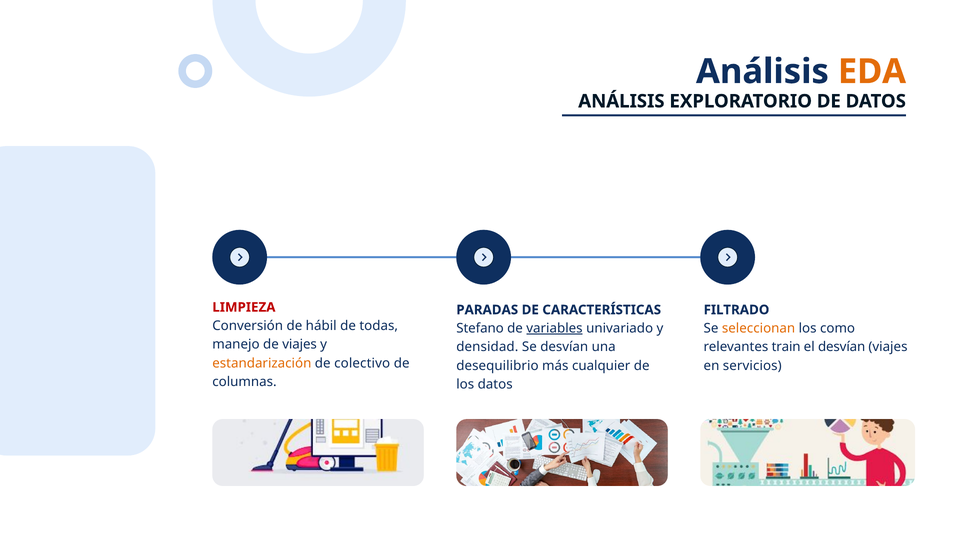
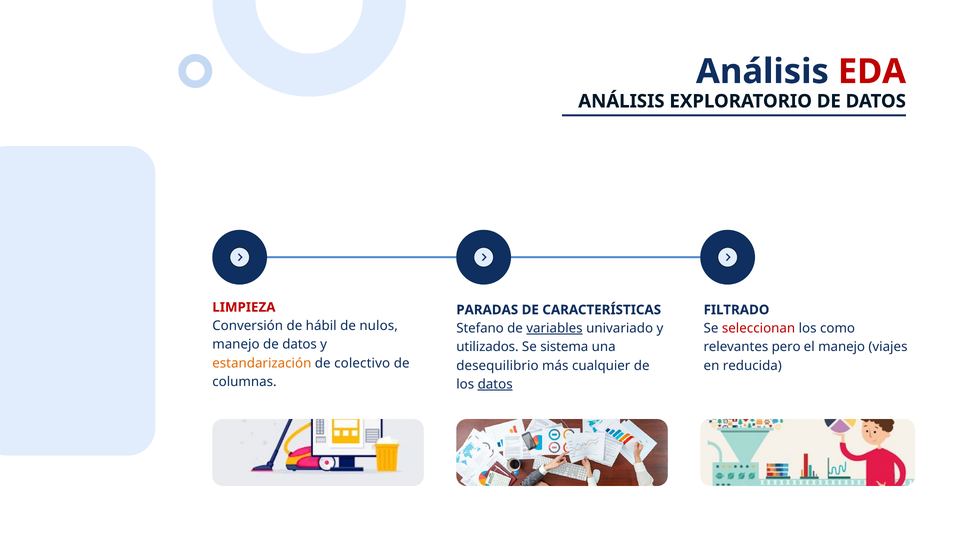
EDA colour: orange -> red (872, 72)
todas: todas -> nulos (379, 326)
seleccionan colour: orange -> red (759, 328)
manejo de viajes: viajes -> datos (300, 344)
densidad: densidad -> utilizados (487, 347)
Se desvían: desvían -> sistema (564, 347)
train: train -> pero (786, 347)
el desvían: desvían -> manejo (842, 347)
servicios: servicios -> reducida (752, 366)
datos underline: none -> present (495, 384)
